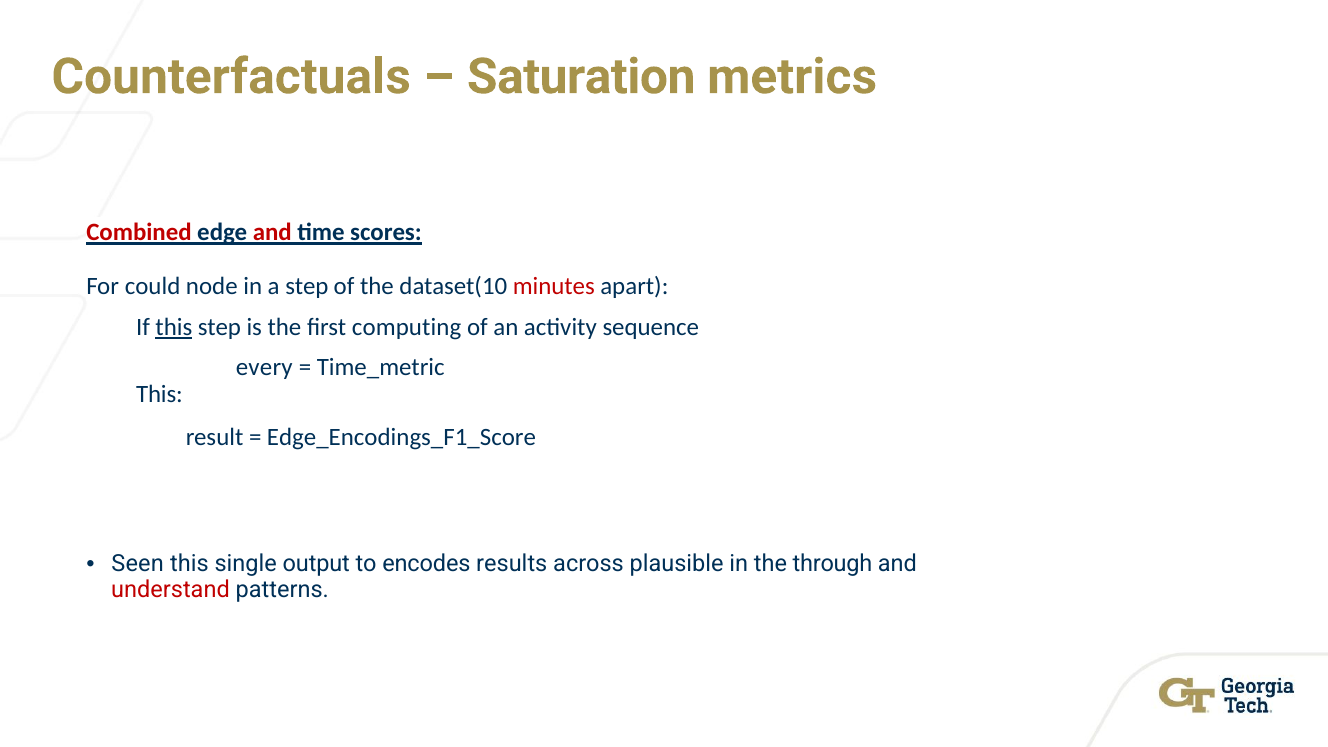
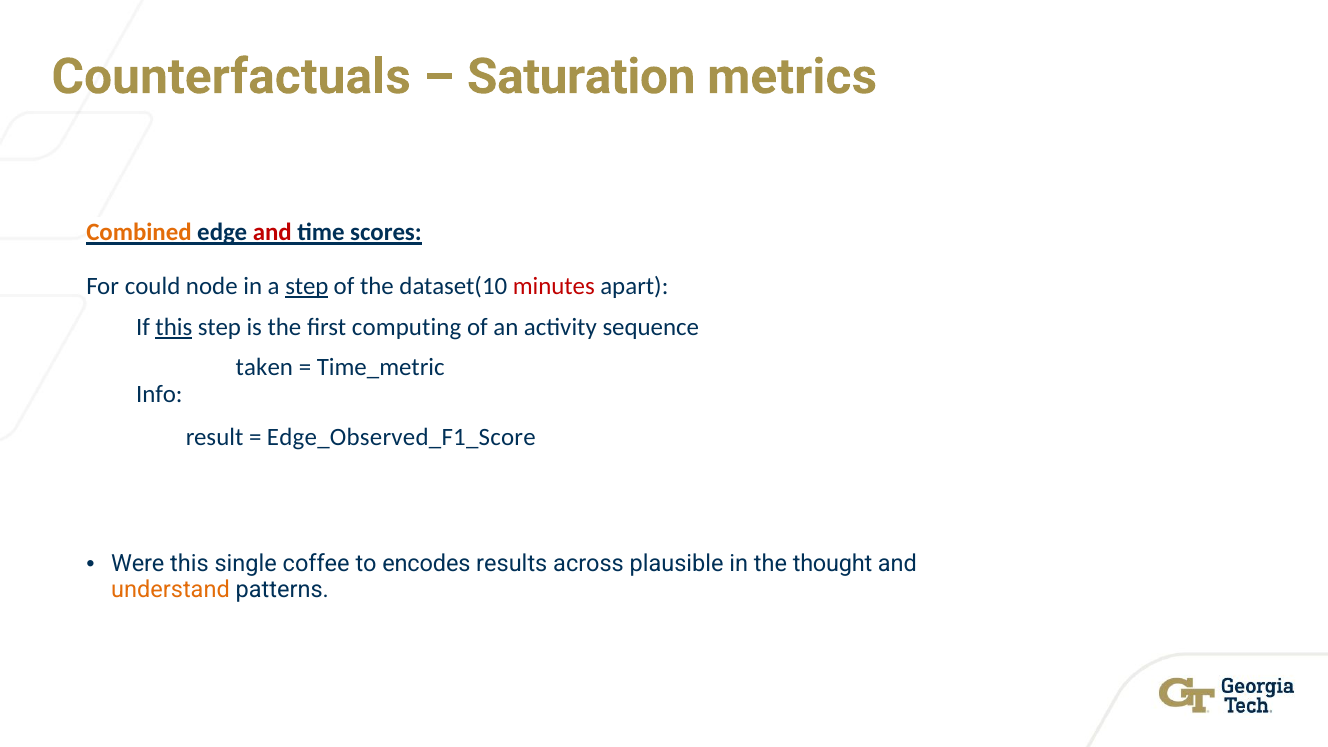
Combined colour: red -> orange (139, 233)
step underline: none -> present (307, 286)
every: every -> taken (264, 367)
This: This -> Info (159, 394)
Edge_Encodings_F1_Score: Edge_Encodings_F1_Score -> Edge_Observed_F1_Score (401, 437)
Seen: Seen -> Were (138, 564)
output: output -> coffee (316, 564)
through: through -> thought (833, 564)
understand colour: red -> orange (170, 590)
